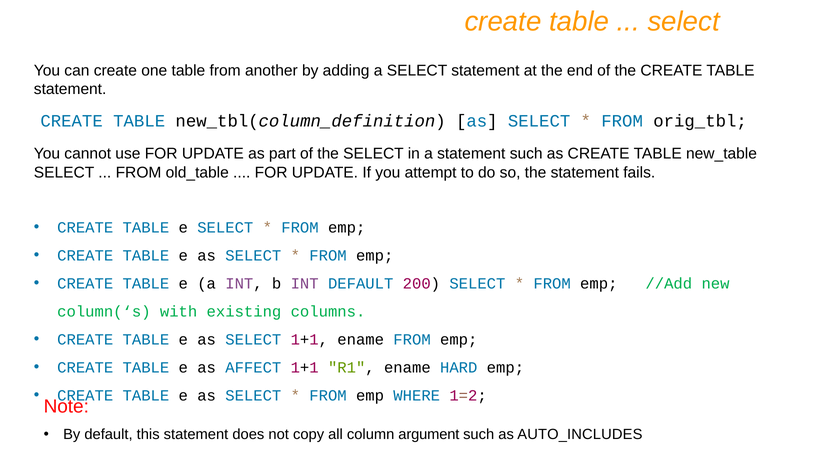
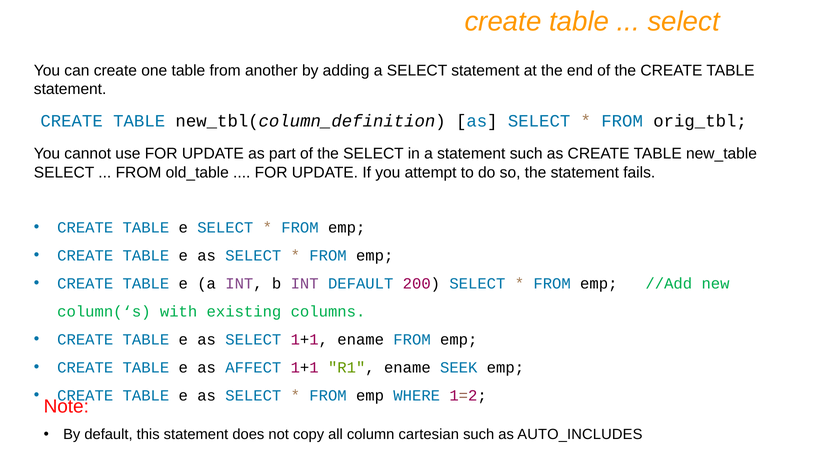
HARD: HARD -> SEEK (459, 367)
argument: argument -> cartesian (429, 434)
